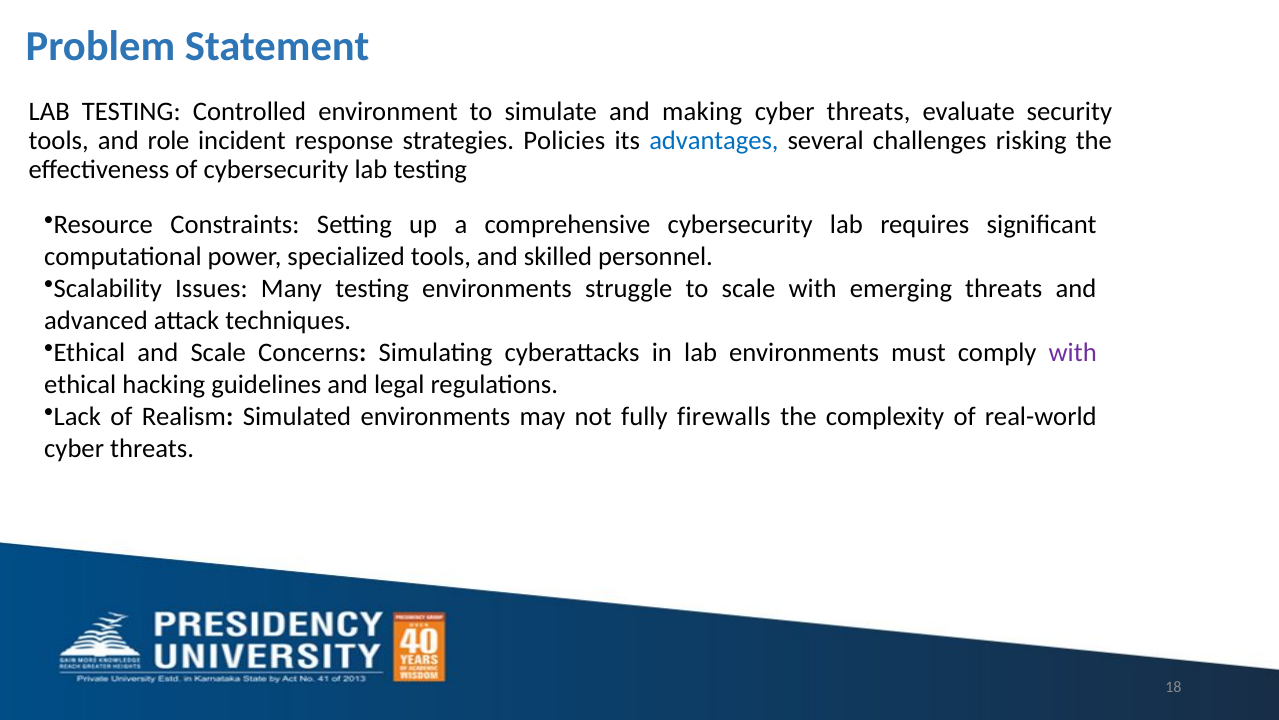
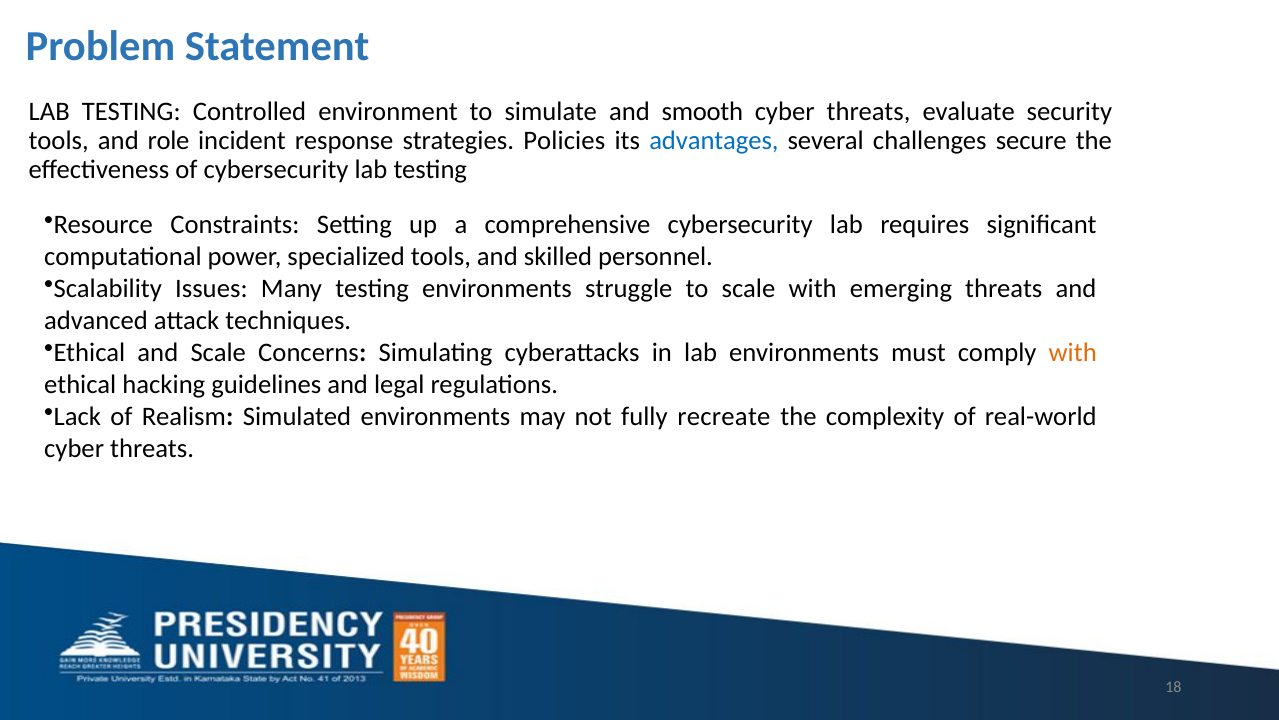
making: making -> smooth (702, 112)
risking: risking -> secure (1031, 141)
with colour: purple -> orange (1073, 353)
firewalls: firewalls -> recreate (724, 417)
